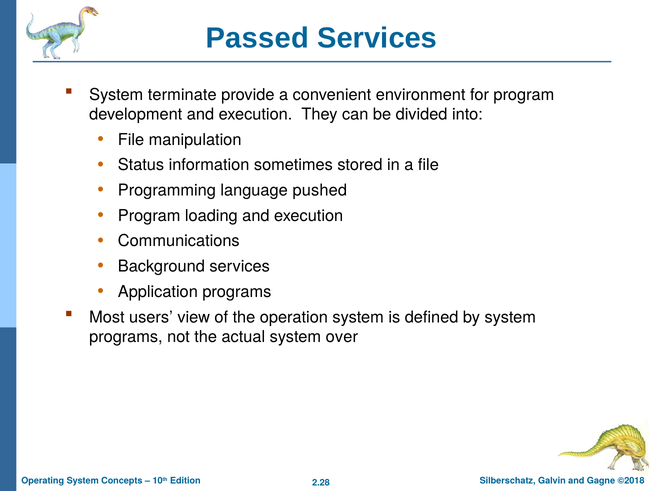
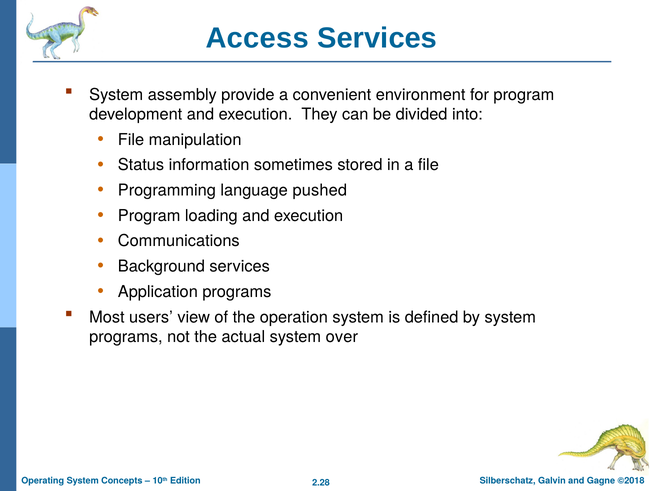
Passed: Passed -> Access (257, 38)
terminate: terminate -> assembly (182, 95)
